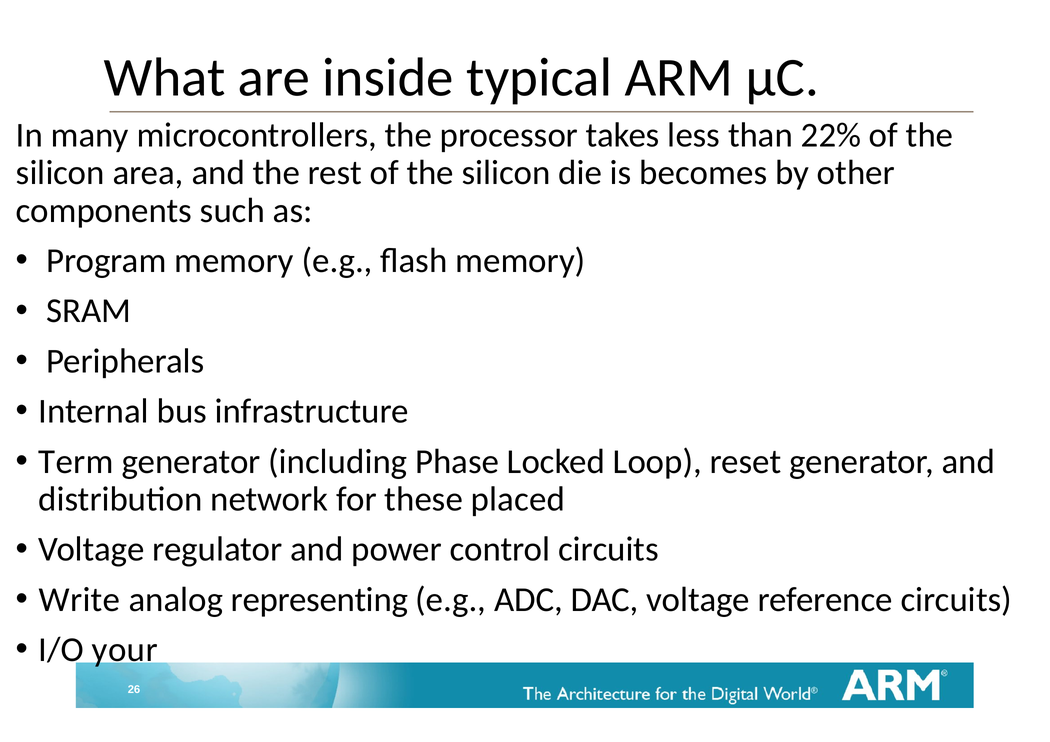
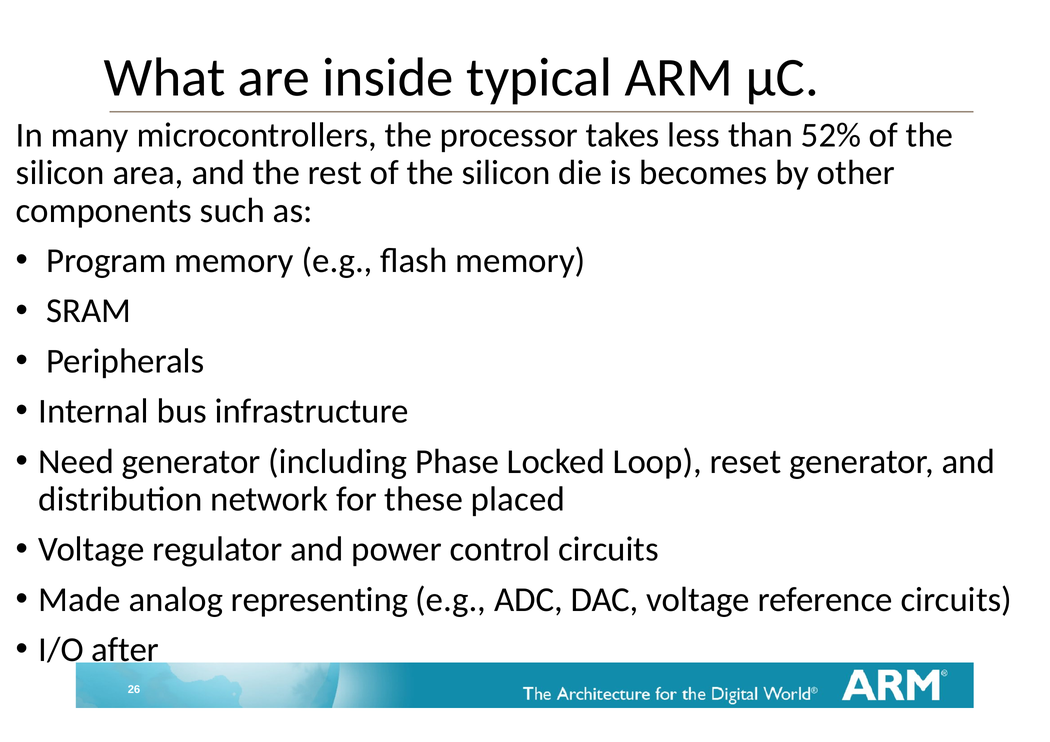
22%: 22% -> 52% (831, 135)
Term: Term -> Need (76, 462)
Write: Write -> Made (80, 600)
your: your -> after (125, 650)
